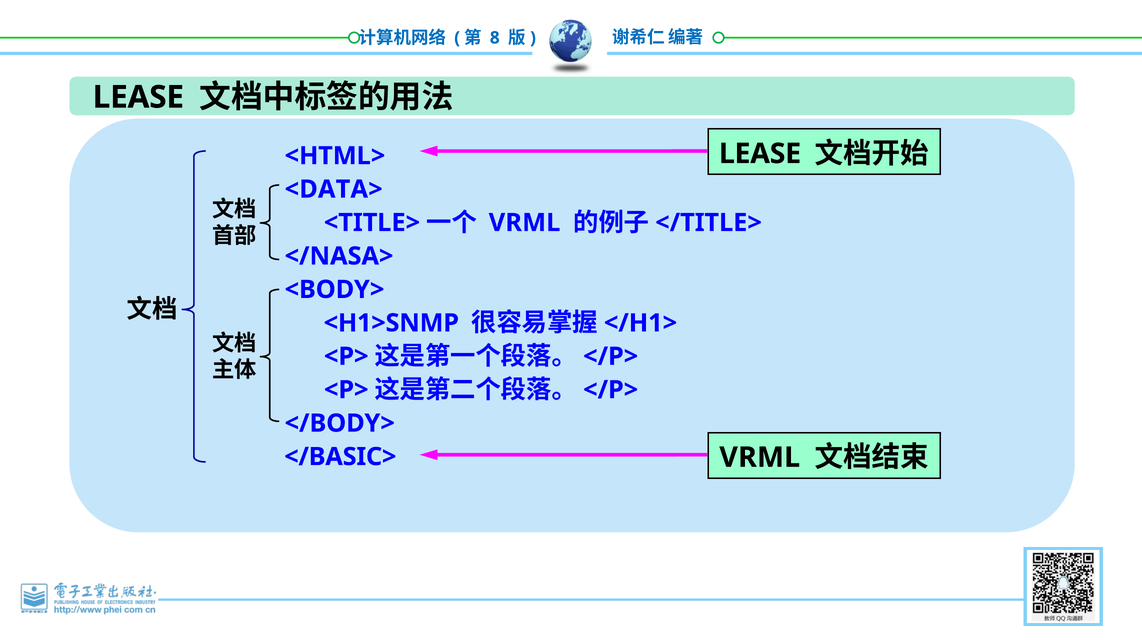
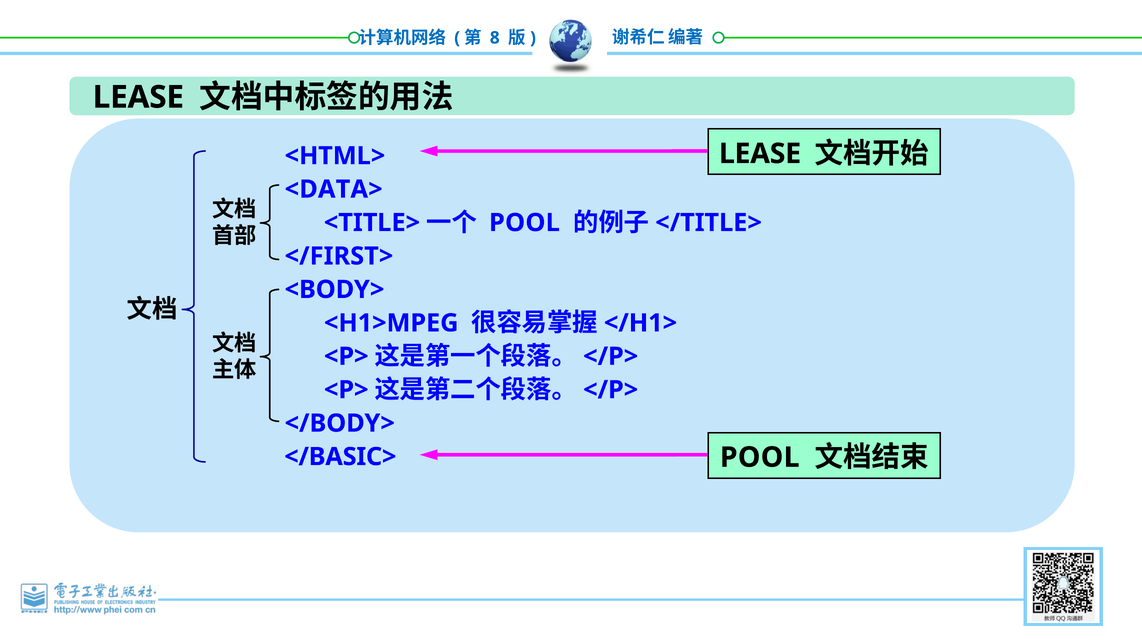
VRML: VRML -> POOL (524, 223)
</NASA>: </NASA> -> </FIRST> (339, 256)
<H1>SNMP: <H1>SNMP -> <H1>MPEG (391, 323)
VRML: VRML -> POOL (760, 458)
